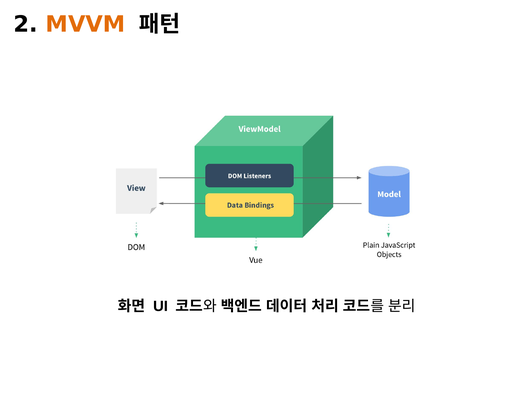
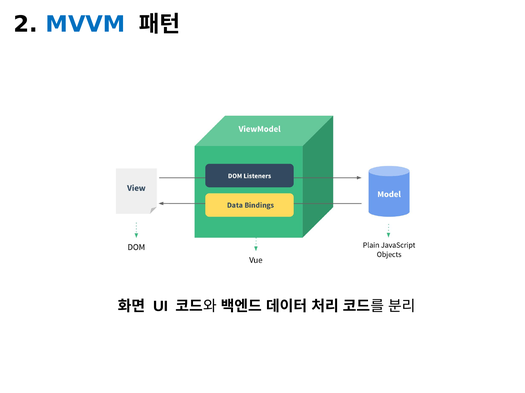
MVVM colour: orange -> blue (86, 24)
